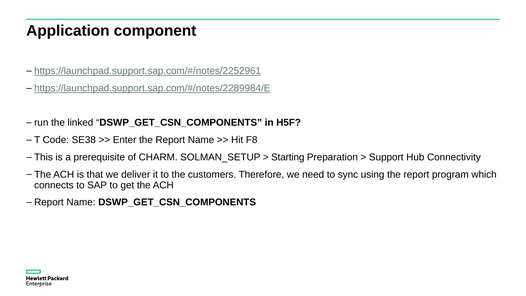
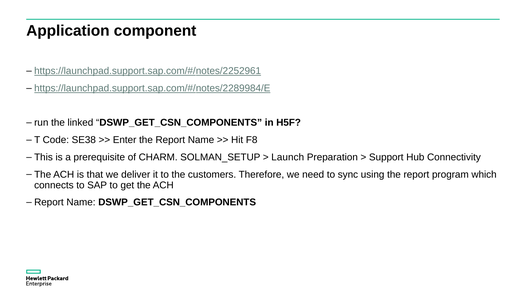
Starting: Starting -> Launch (288, 157)
